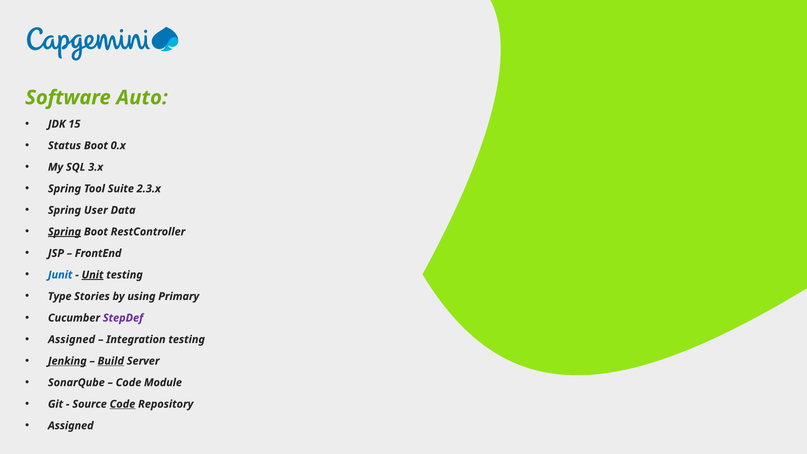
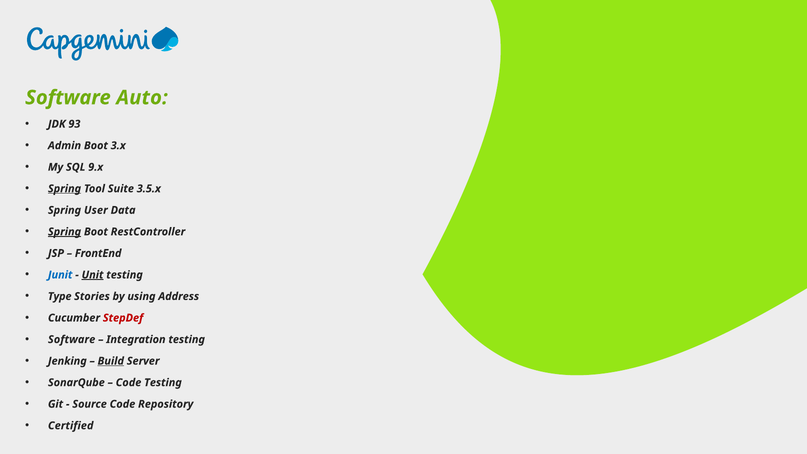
15: 15 -> 93 (74, 124)
Status: Status -> Admin (64, 146)
0.x: 0.x -> 3.x (118, 146)
3.x: 3.x -> 9.x (96, 167)
Spring underline: none -> present (65, 189)
2.3.x: 2.3.x -> 3.5.x (149, 189)
Primary: Primary -> Address (179, 296)
StepDef colour: purple -> red (123, 318)
Assigned: Assigned -> Software (72, 339)
Jenking underline: present -> none (67, 361)
Code Module: Module -> Testing (163, 383)
Code underline: present -> none (122, 404)
Assigned: Assigned -> Certified (71, 426)
